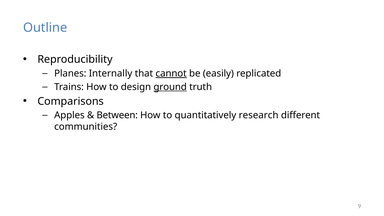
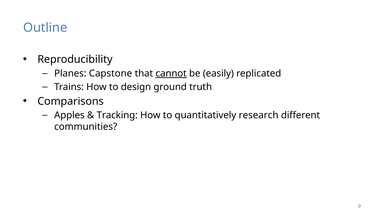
Internally: Internally -> Capstone (111, 73)
ground underline: present -> none (170, 87)
Between: Between -> Tracking (117, 115)
